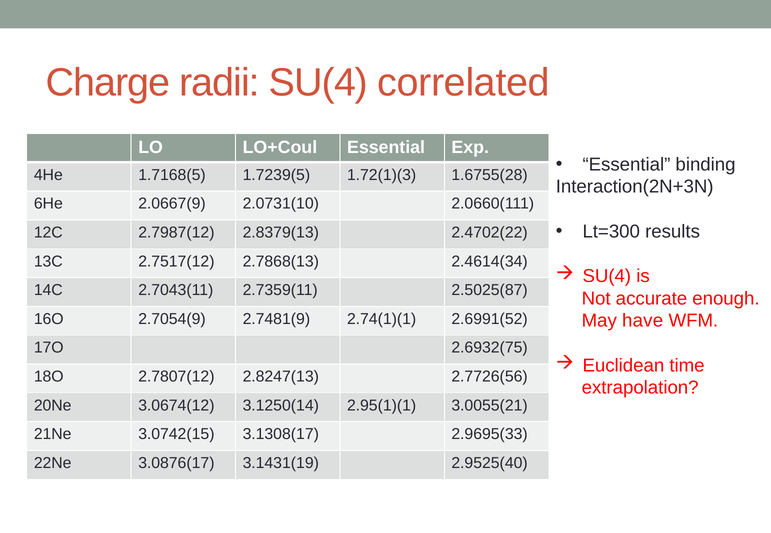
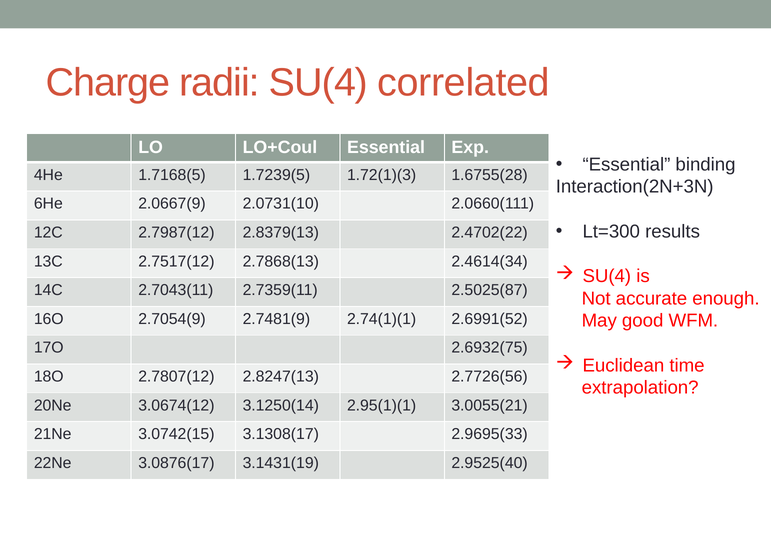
have: have -> good (643, 321)
